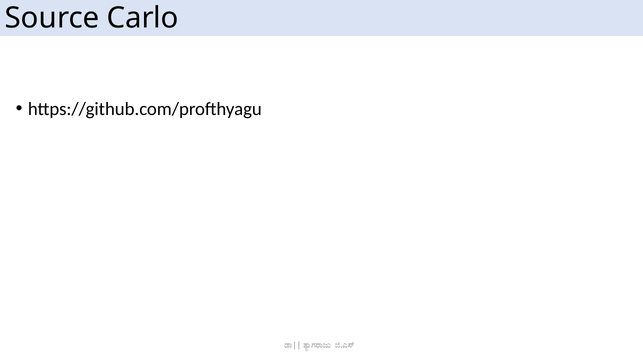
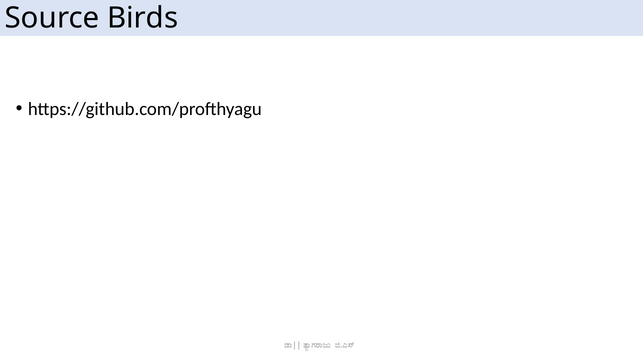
Carlo: Carlo -> Birds (143, 18)
